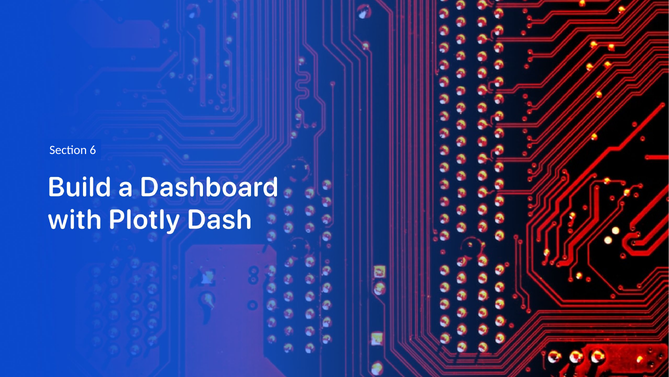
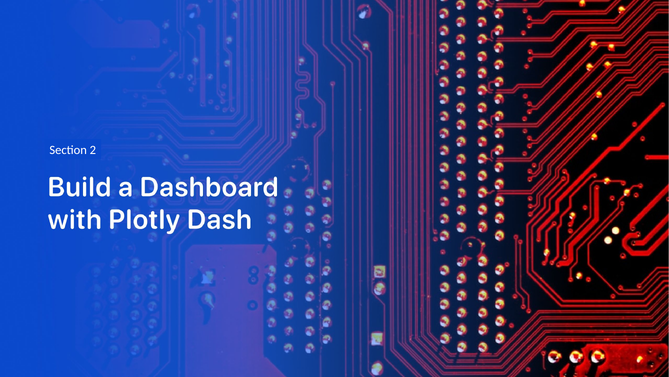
6: 6 -> 2 (93, 150)
